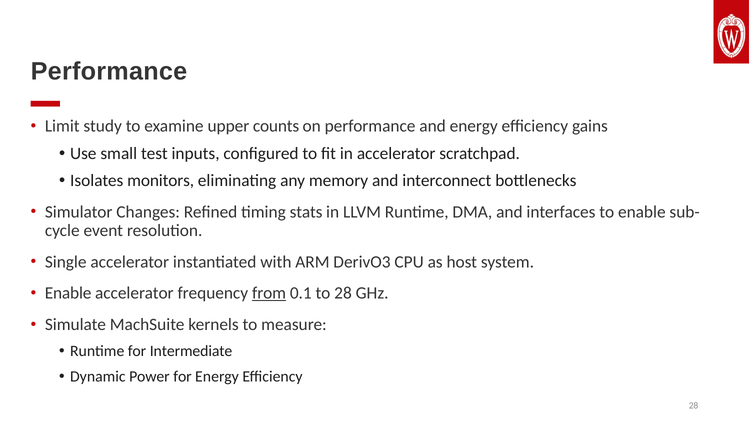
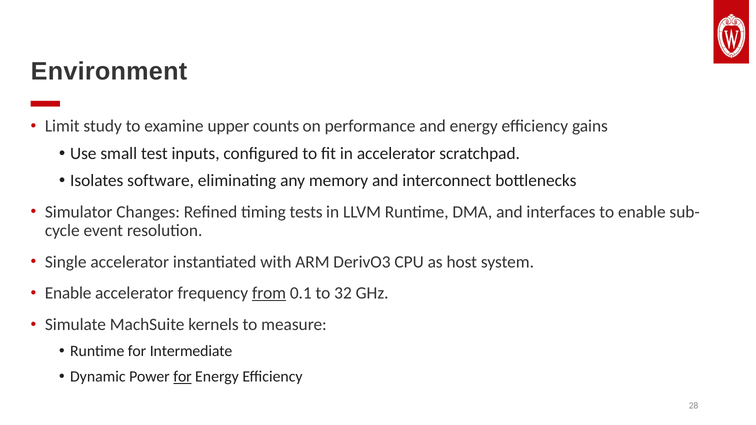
Performance: Performance -> Environment (109, 71)
monitors: monitors -> software (161, 181)
stats: stats -> tests (306, 212)
to 28: 28 -> 32 (343, 293)
for underline: none -> present (182, 377)
